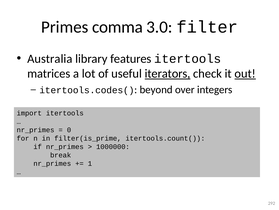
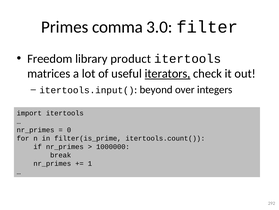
Australia: Australia -> Freedom (50, 59)
features: features -> product (131, 59)
out underline: present -> none (245, 73)
itertools.codes(: itertools.codes( -> itertools.input( (87, 90)
